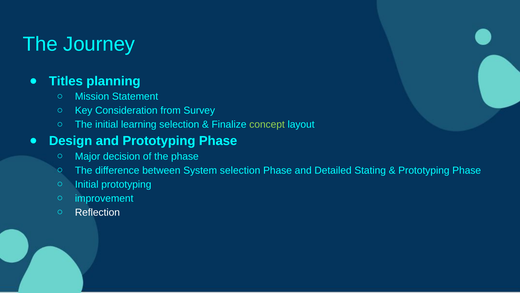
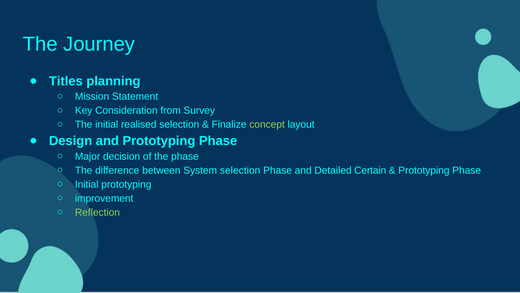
learning: learning -> realised (139, 124)
Stating: Stating -> Certain (370, 170)
Reflection colour: white -> light green (97, 212)
